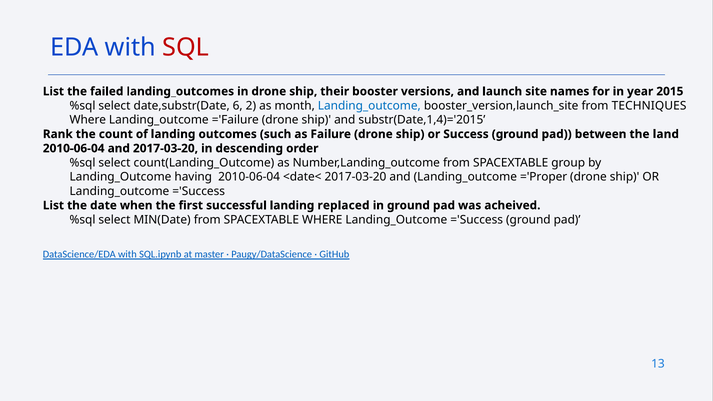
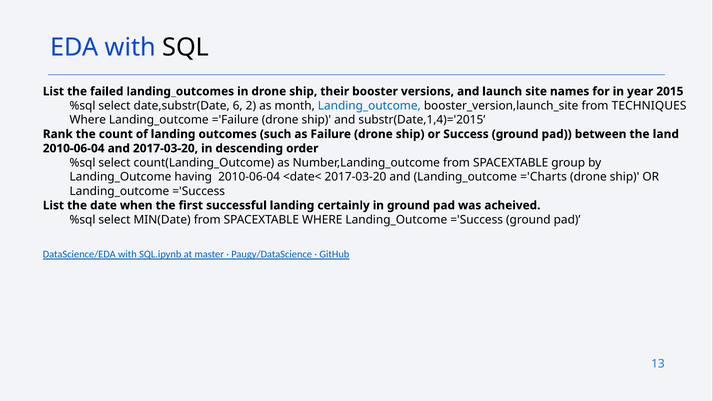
SQL colour: red -> black (186, 48)
='Proper: ='Proper -> ='Charts (544, 177)
replaced: replaced -> certainly (344, 205)
